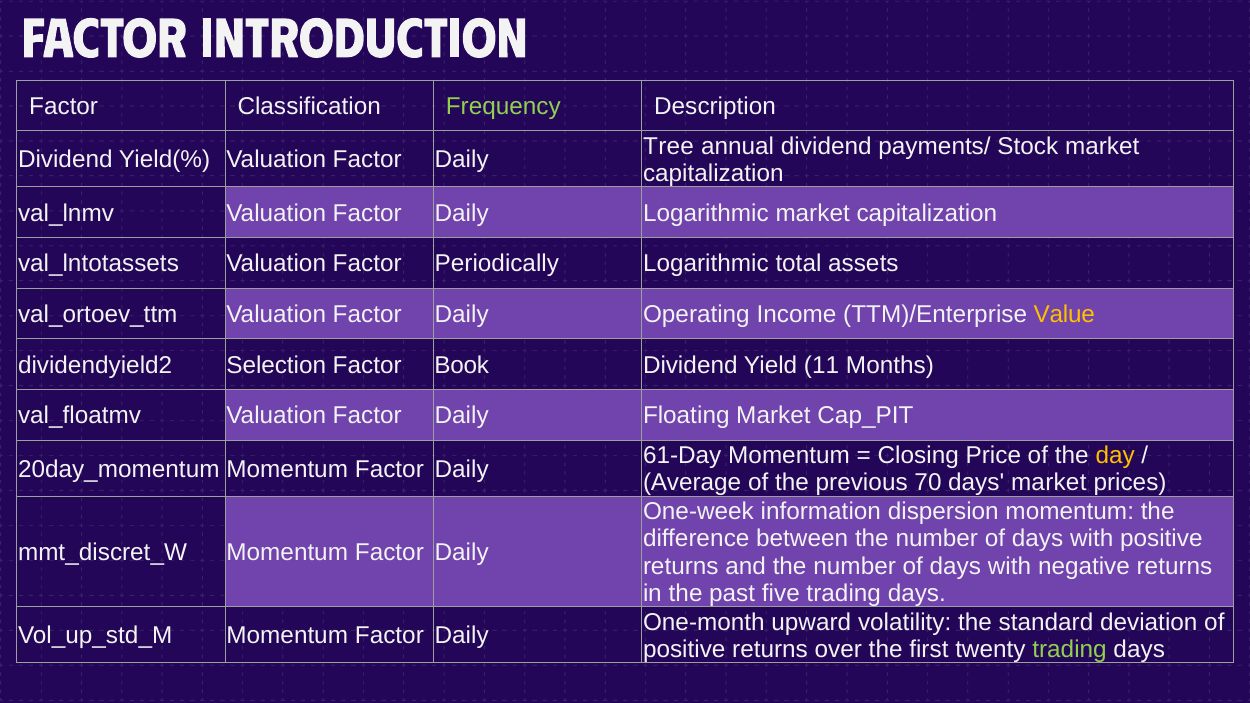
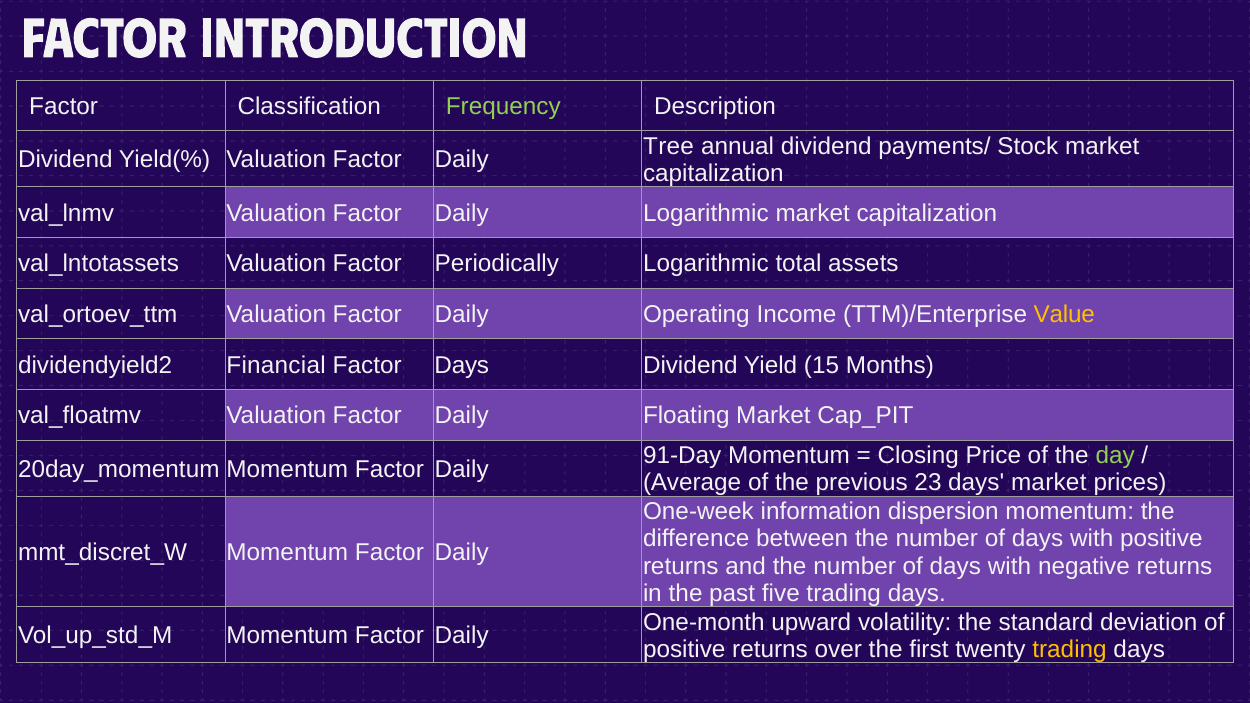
Selection: Selection -> Financial (276, 365)
Factor Book: Book -> Days (462, 365)
11: 11 -> 15 (822, 365)
61-Day: 61-Day -> 91-Day (682, 456)
day colour: yellow -> light green (1115, 456)
70: 70 -> 23 (928, 483)
trading colour: light green -> yellow (1070, 650)
